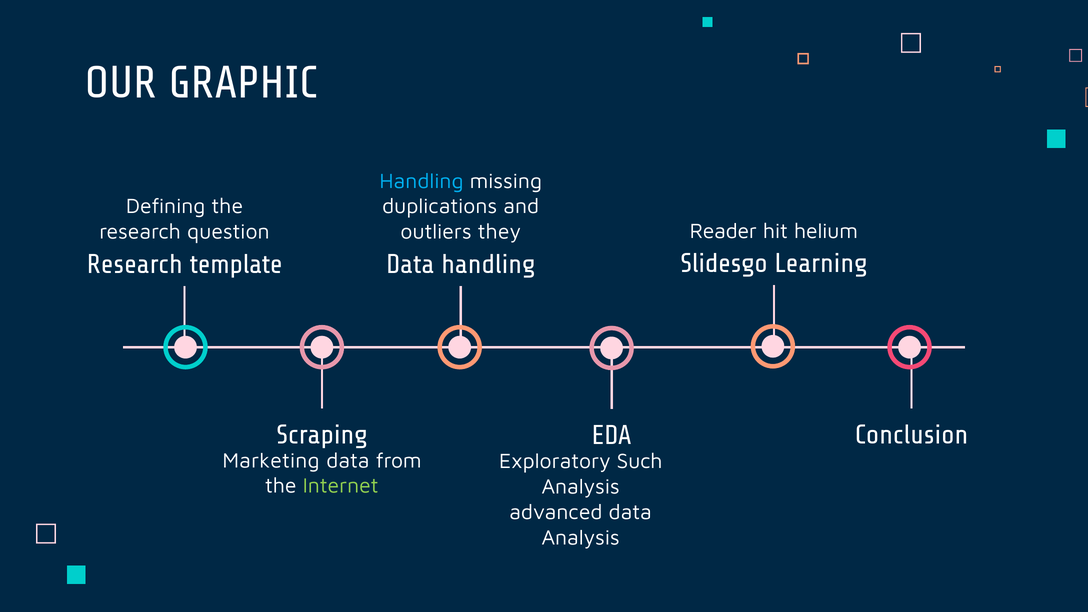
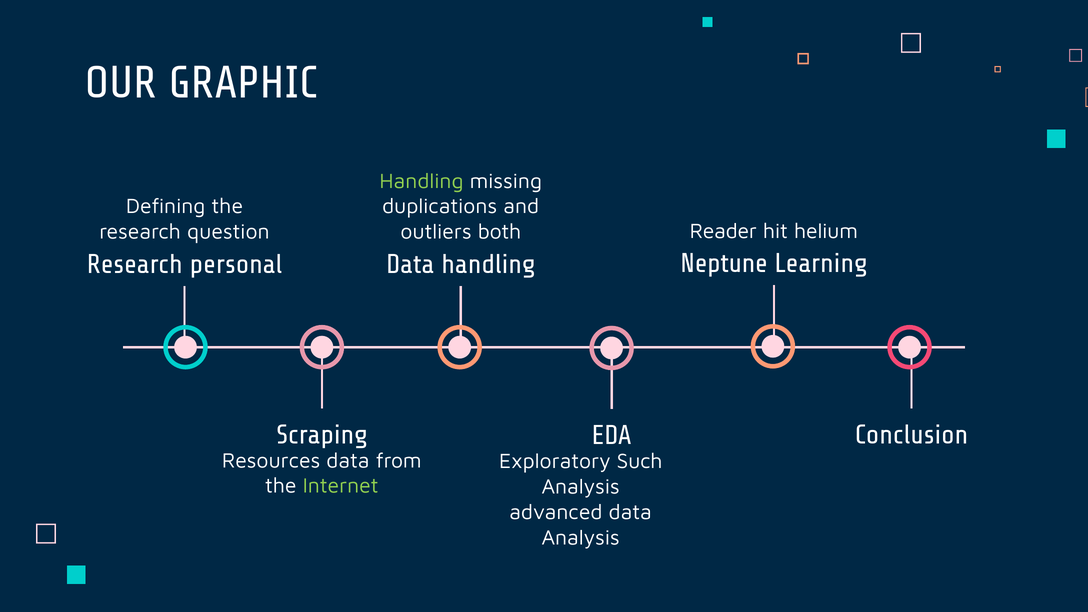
Handling colour: light blue -> light green (421, 181)
they: they -> both (500, 232)
Slidesgo: Slidesgo -> Neptune (724, 263)
template: template -> personal (236, 264)
Marketing: Marketing -> Resources (271, 461)
